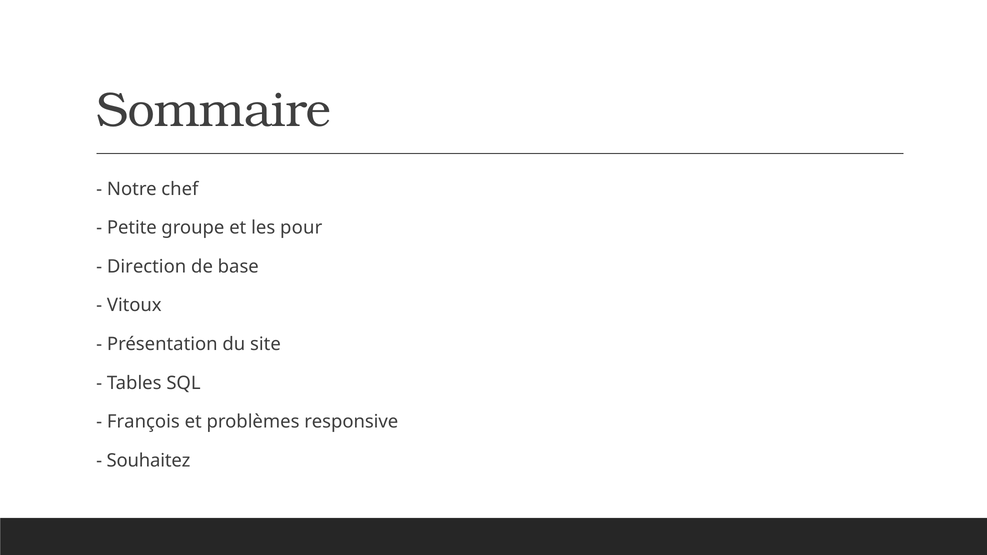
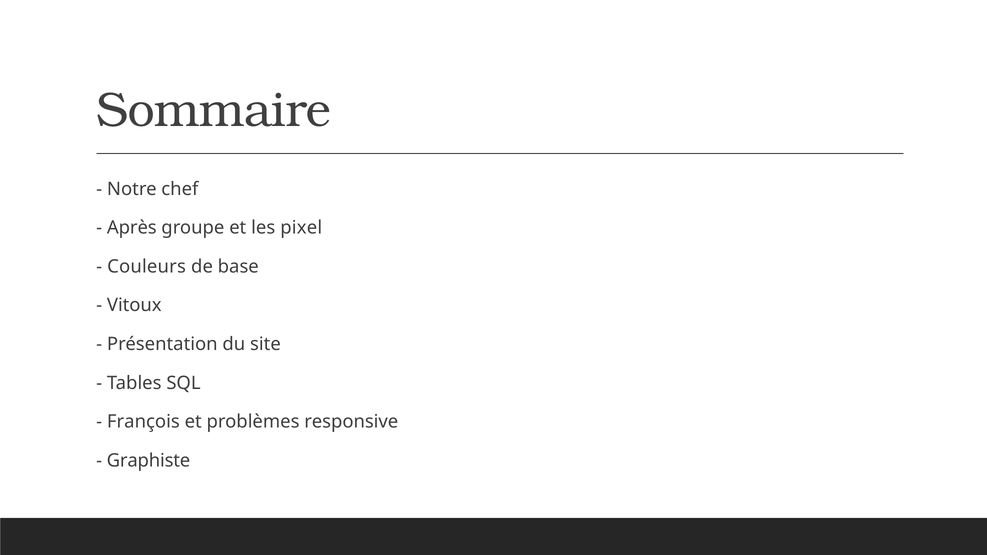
Petite: Petite -> Après (132, 228)
pour: pour -> pixel (301, 228)
Direction: Direction -> Couleurs (147, 267)
Souhaitez: Souhaitez -> Graphiste (148, 461)
